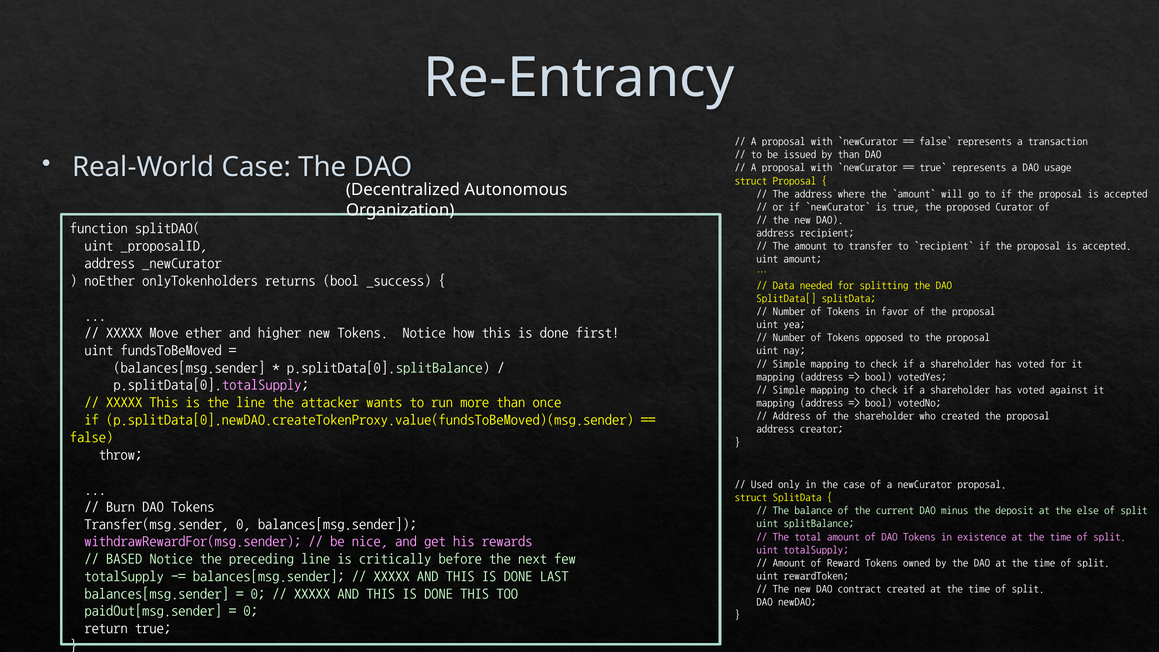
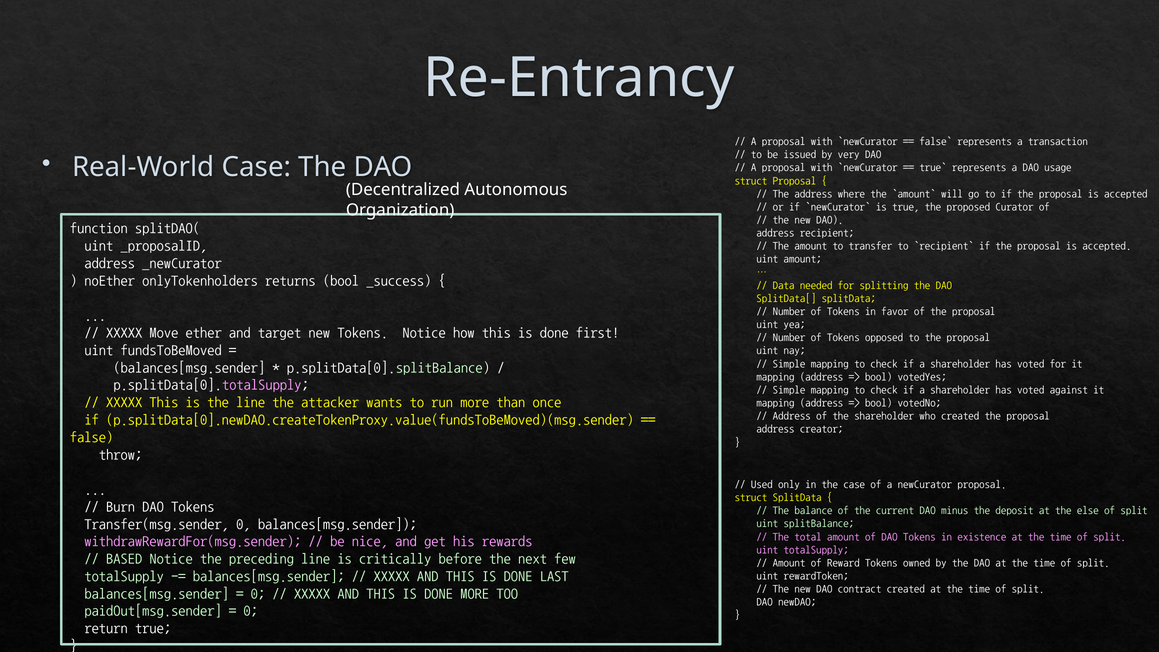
by than: than -> very (849, 154)
higher: higher -> target (280, 332)
DONE THIS: THIS -> MORE (475, 593)
